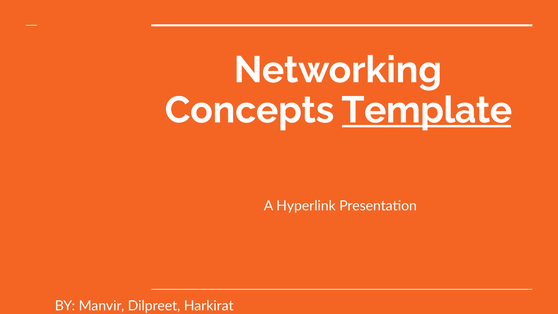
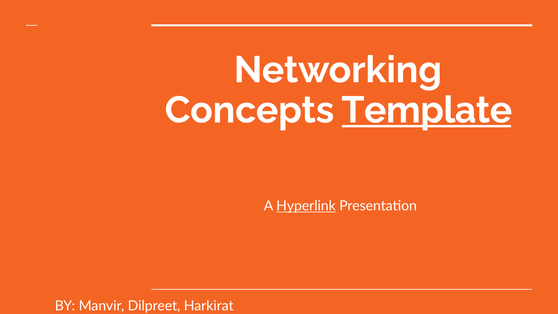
Hyperlink underline: none -> present (306, 206)
